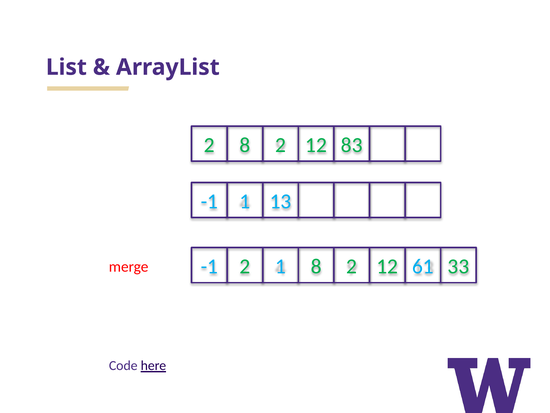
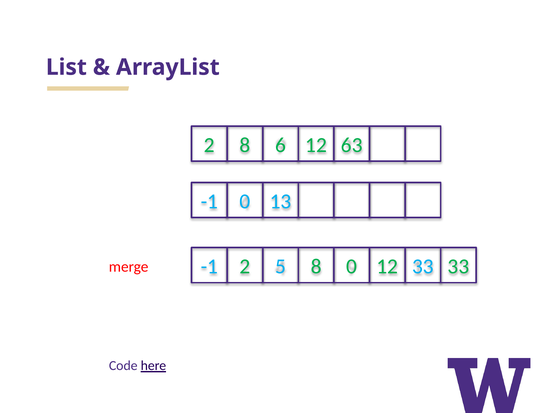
2 8 2: 2 -> 6 (281, 145)
83: 83 -> 63 (352, 145)
-1 1: 1 -> 0 (245, 201)
2 1: 1 -> 5 (281, 266)
2: 2 -> 0 (352, 266)
12 61: 61 -> 33 (423, 266)
